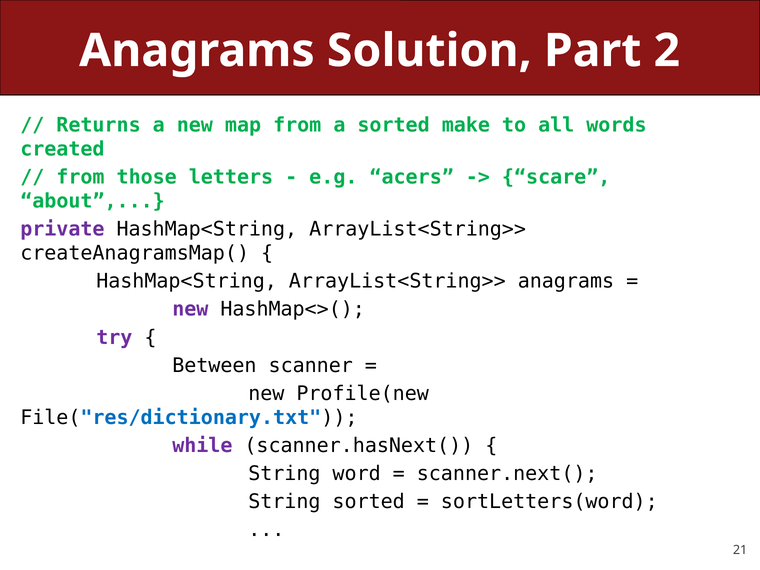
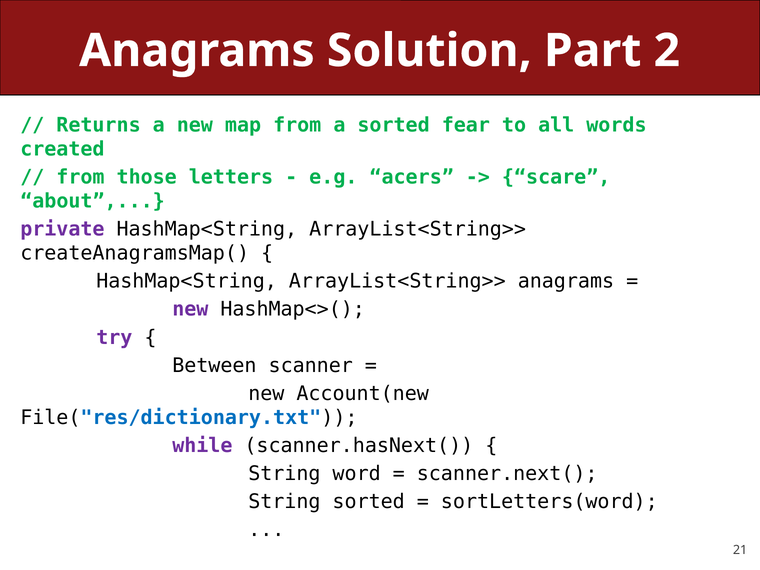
make: make -> fear (466, 125)
Profile(new: Profile(new -> Account(new (363, 394)
